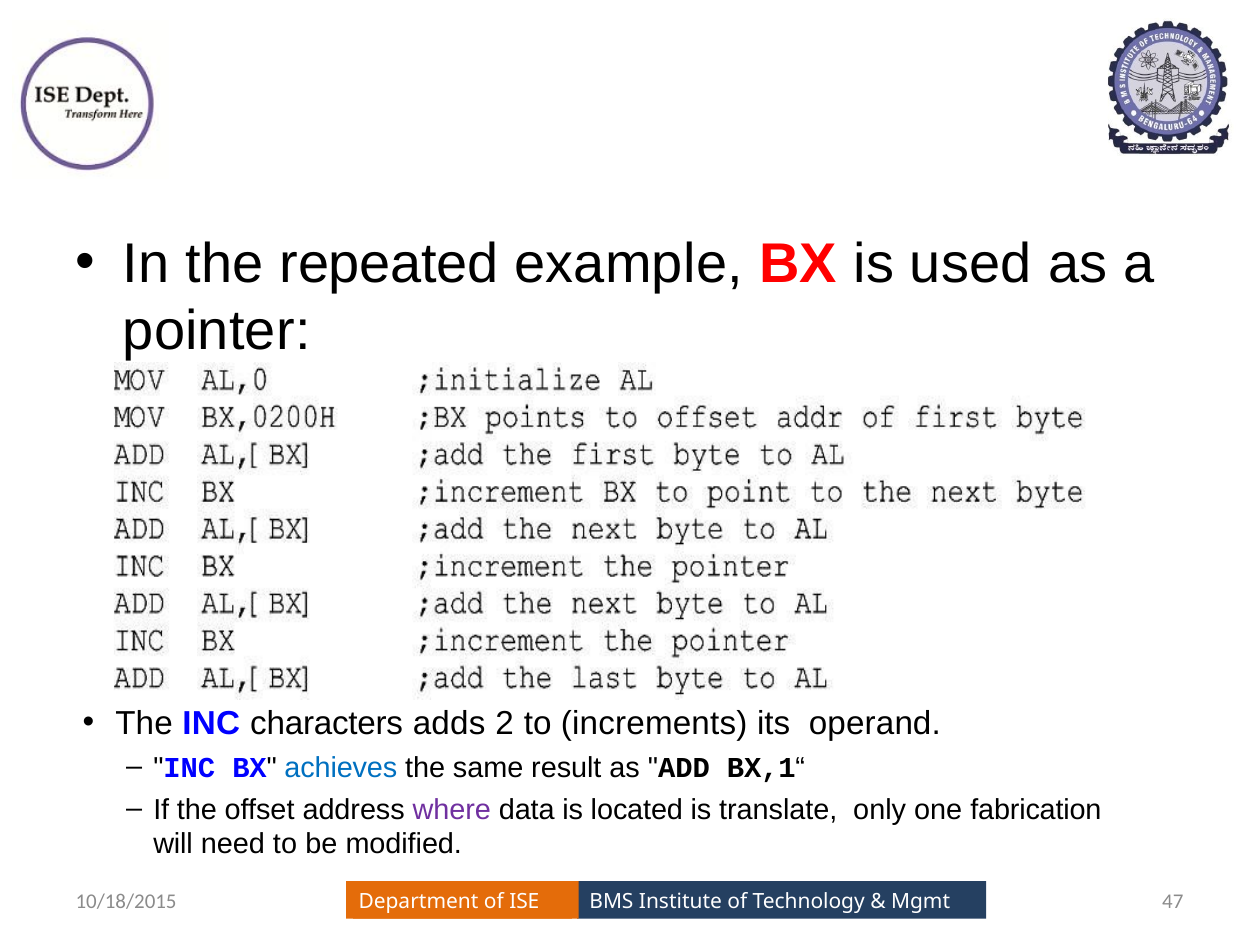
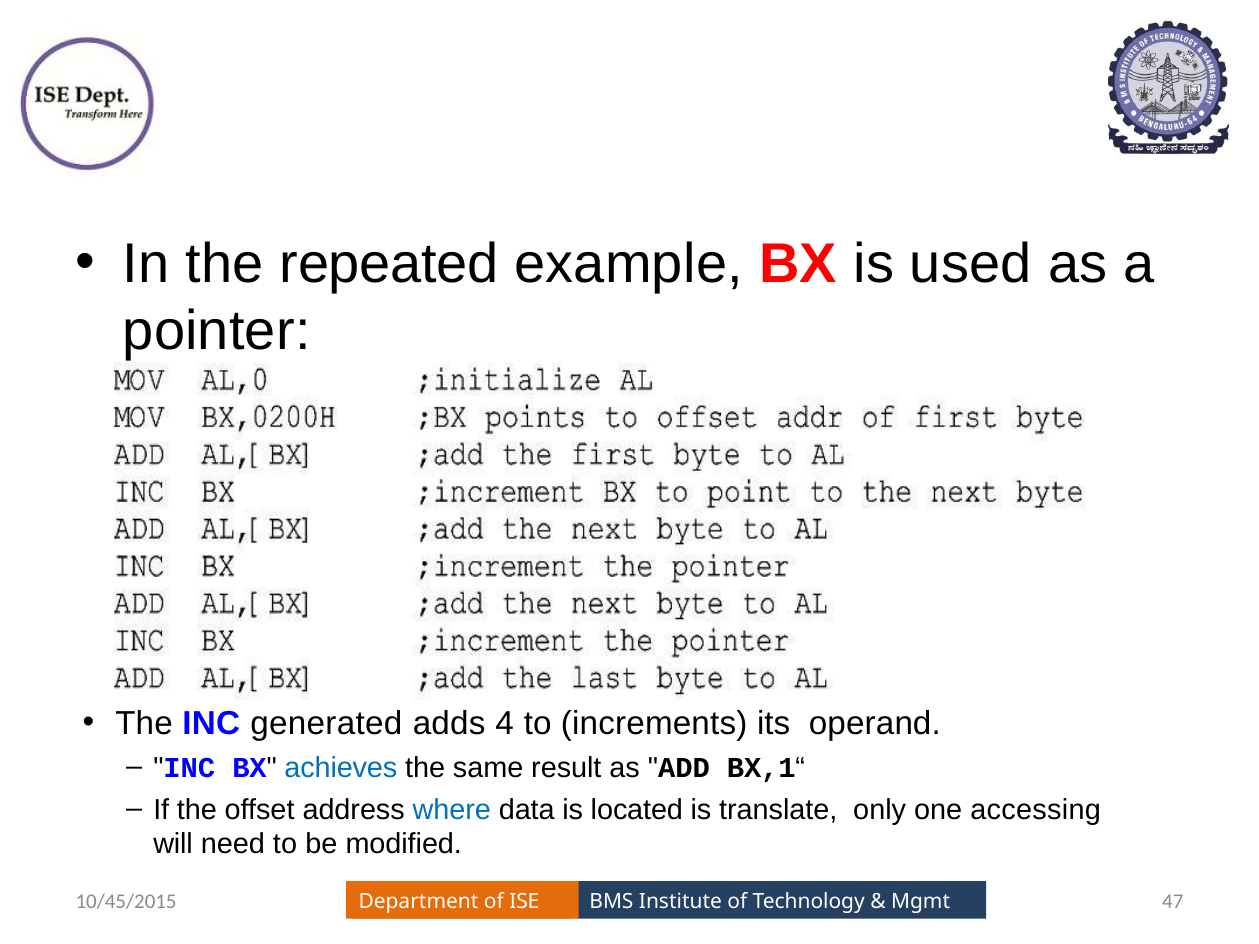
characters: characters -> generated (326, 724)
2: 2 -> 4 (505, 724)
where colour: purple -> blue (452, 810)
fabrication: fabrication -> accessing (1036, 810)
10/18/2015: 10/18/2015 -> 10/45/2015 (126, 902)
